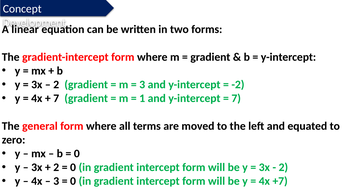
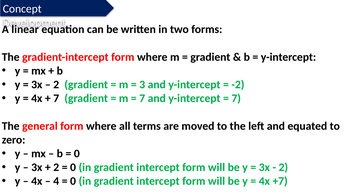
1: 1 -> 7 (142, 99)
3: 3 -> 4 (56, 182)
